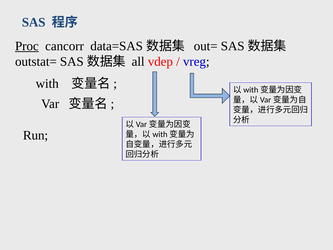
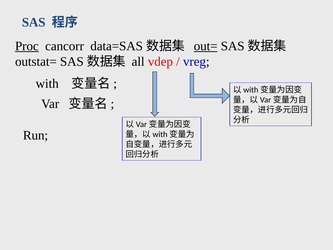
out= underline: none -> present (206, 46)
